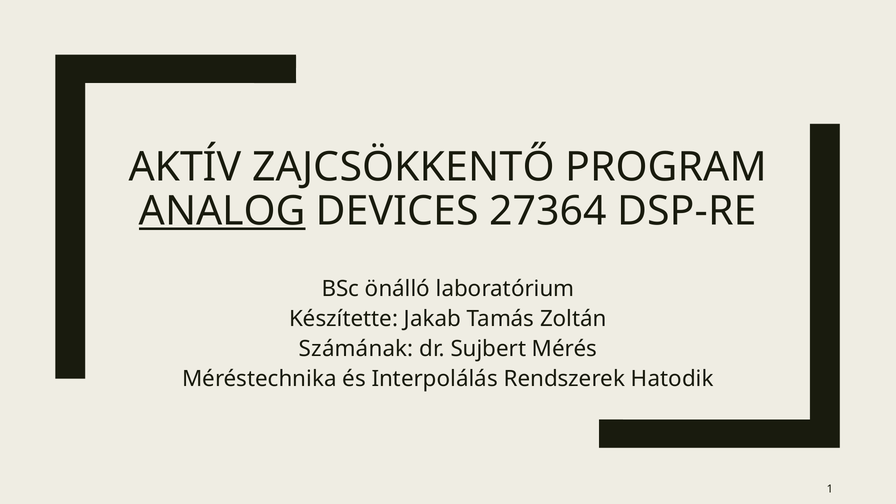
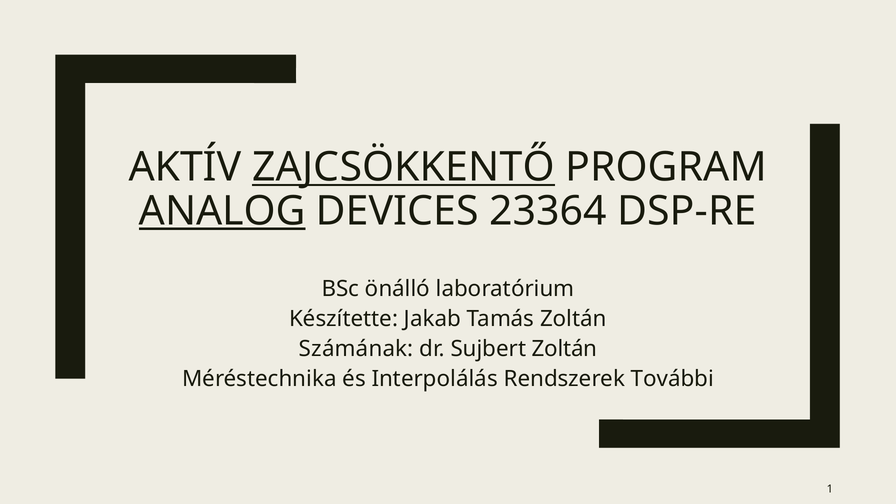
ZAJCSÖKKENTŐ underline: none -> present (403, 167)
27364: 27364 -> 23364 (548, 211)
Sujbert Mérés: Mérés -> Zoltán (565, 349)
Hatodik: Hatodik -> További (672, 379)
